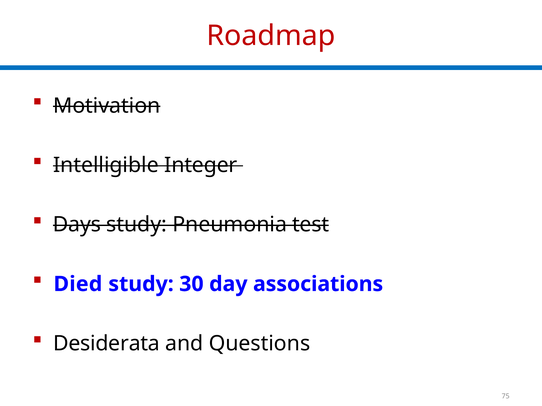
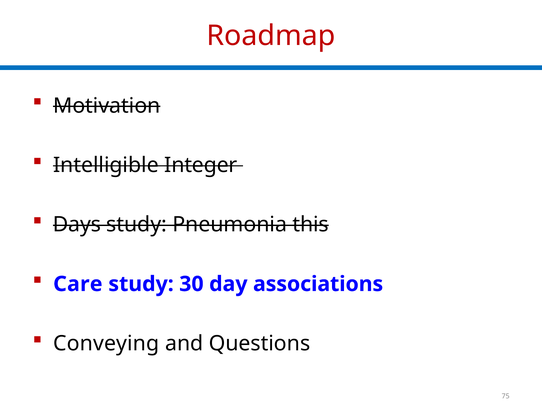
test: test -> this (311, 225)
Died: Died -> Care (78, 284)
Desiderata: Desiderata -> Conveying (106, 344)
